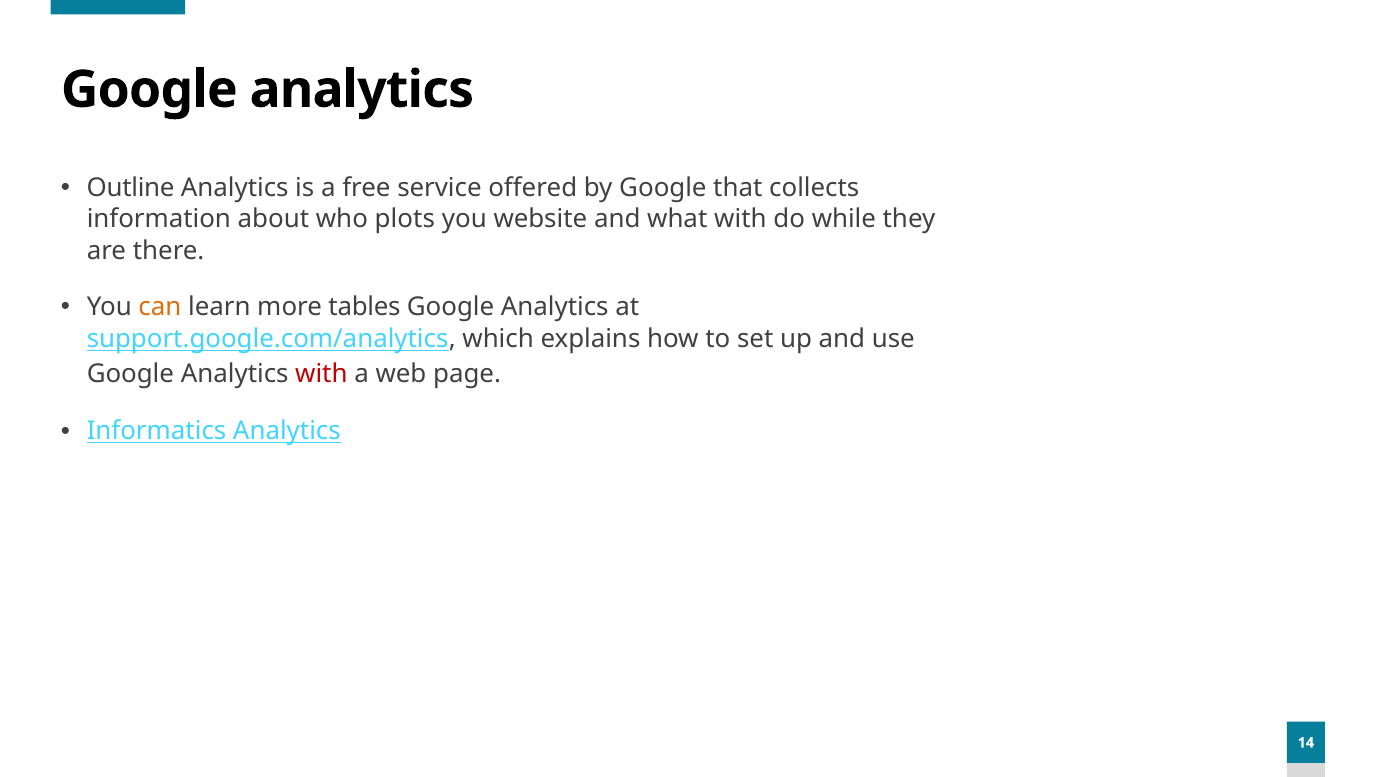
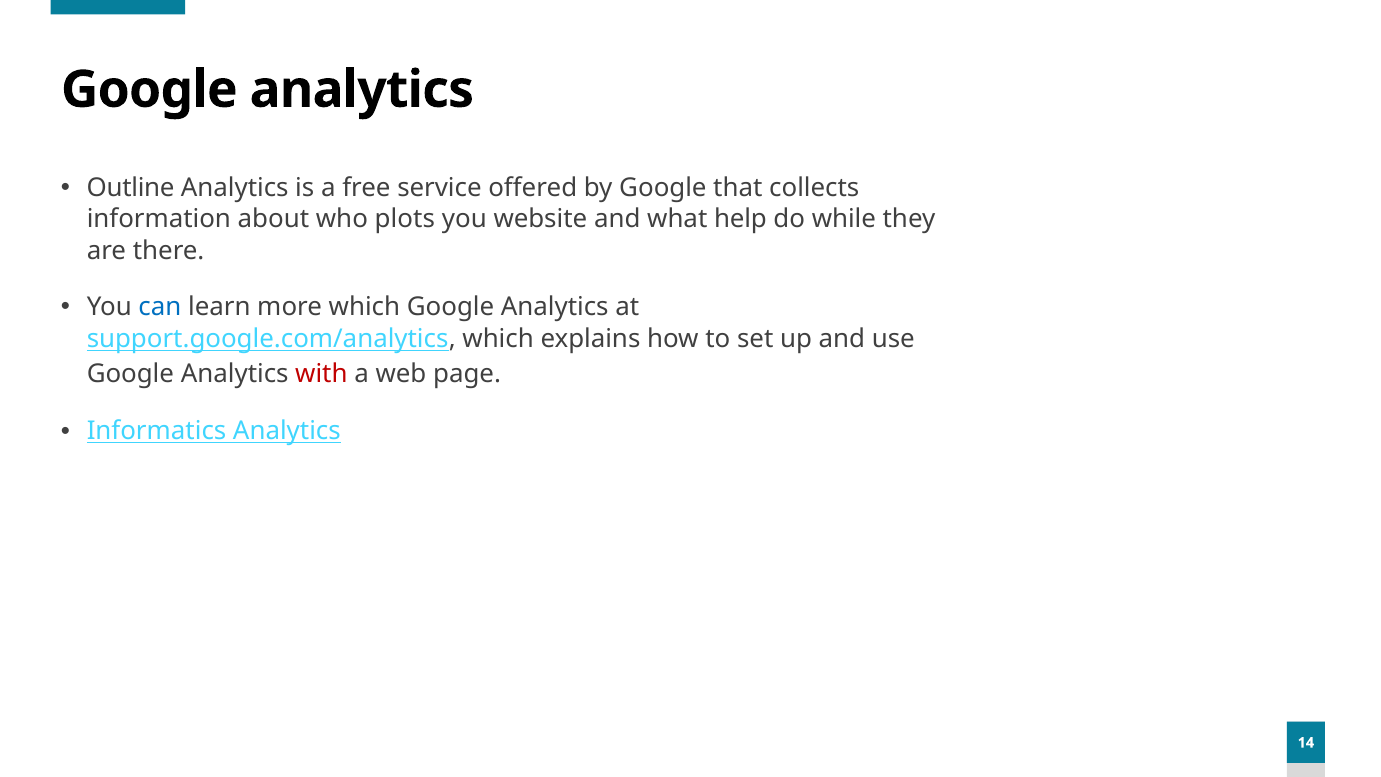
what with: with -> help (741, 219)
can colour: orange -> blue (160, 307)
more tables: tables -> which (364, 307)
